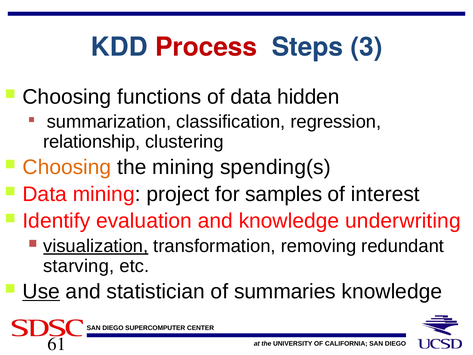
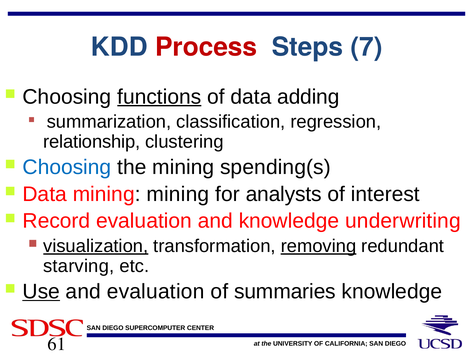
3: 3 -> 7 (366, 47)
functions underline: none -> present (159, 97)
hidden: hidden -> adding (308, 97)
Choosing colour: orange -> blue (67, 167)
mining project: project -> mining (178, 194)
samples: samples -> analysts (284, 194)
Identify: Identify -> Record (56, 221)
removing underline: none -> present (318, 246)
and statistician: statistician -> evaluation (156, 291)
